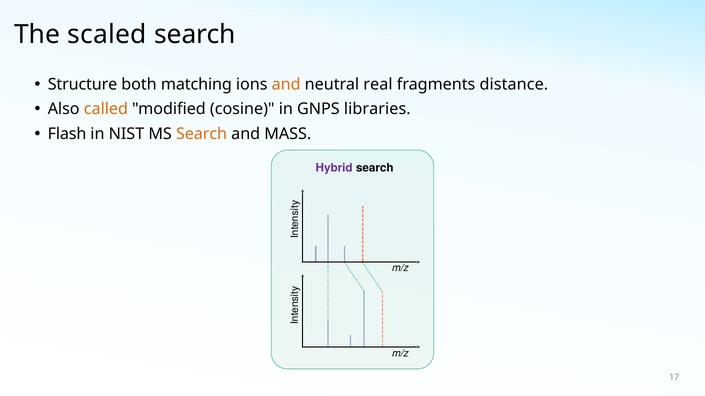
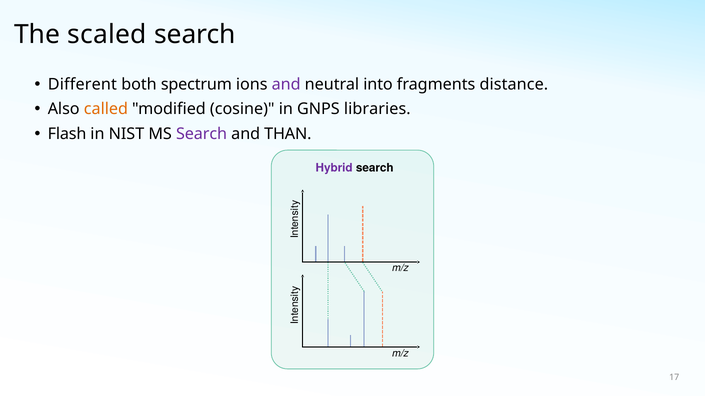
Structure: Structure -> Different (82, 84)
matching: matching -> spectrum (196, 84)
and colour: orange -> purple (286, 84)
real: real -> into (378, 84)
Search colour: orange -> purple (202, 134)
MASS: MASS -> THAN (288, 134)
